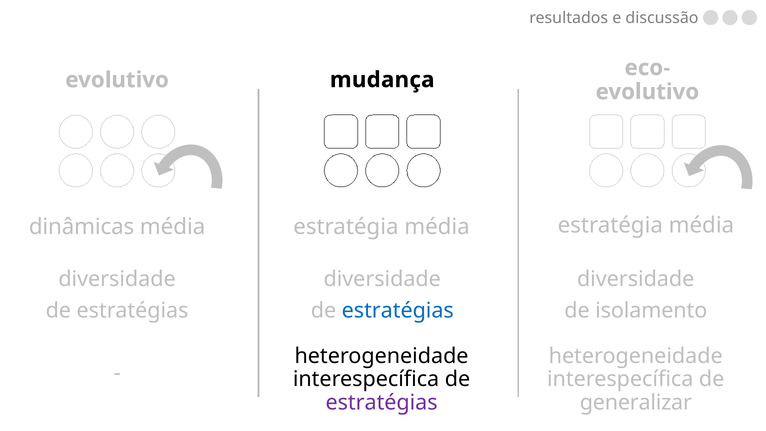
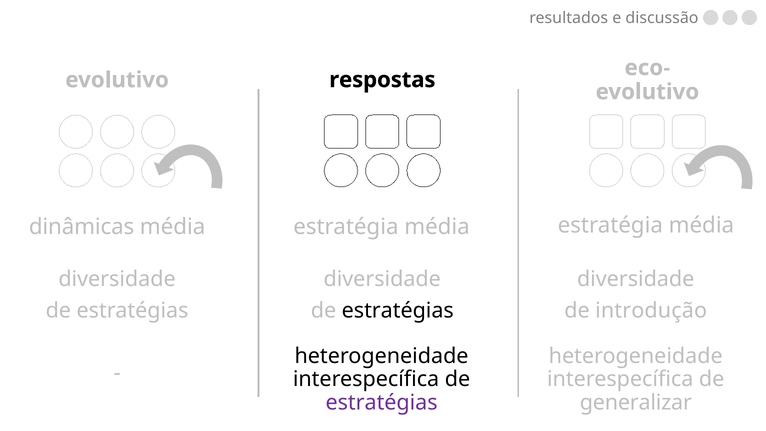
mudança: mudança -> respostas (382, 80)
estratégias colour: blue -> black (398, 310)
isolamento: isolamento -> introdução (651, 310)
